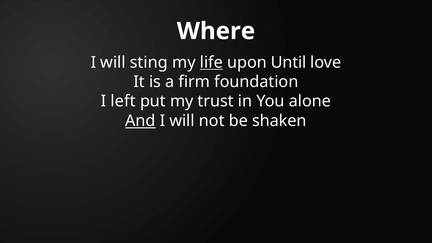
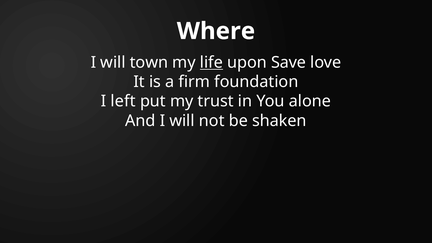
sting: sting -> town (149, 62)
Until: Until -> Save (289, 62)
And underline: present -> none (140, 121)
